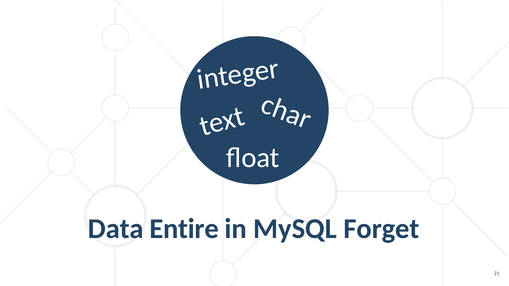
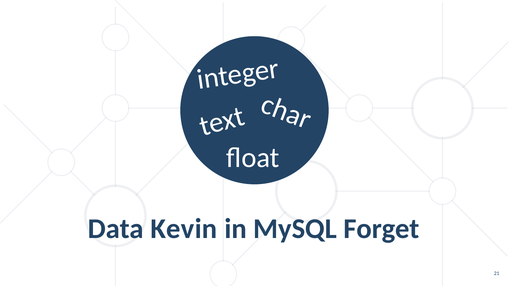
Entire: Entire -> Kevin (184, 229)
